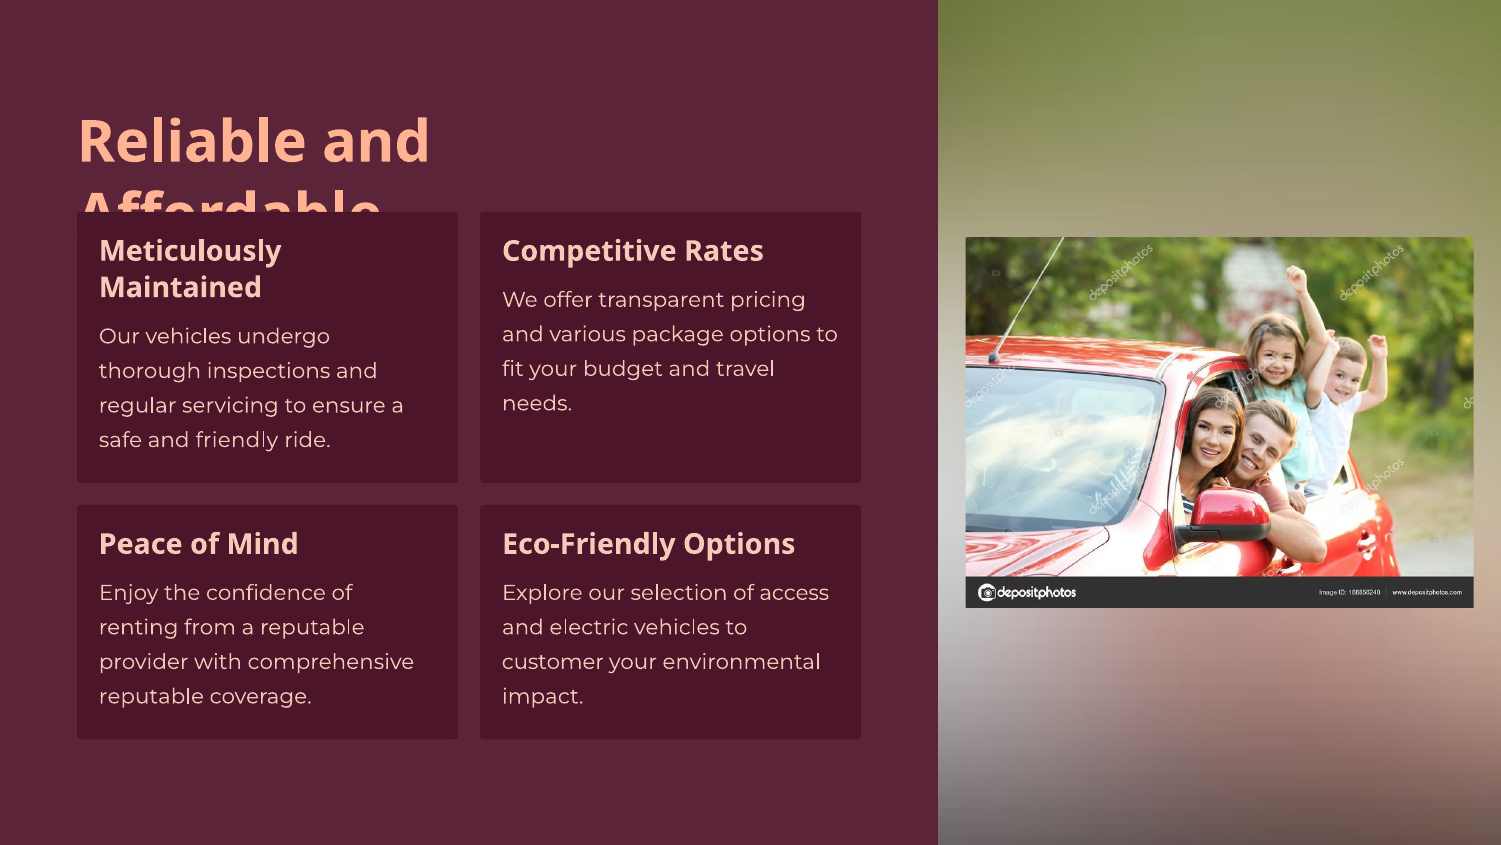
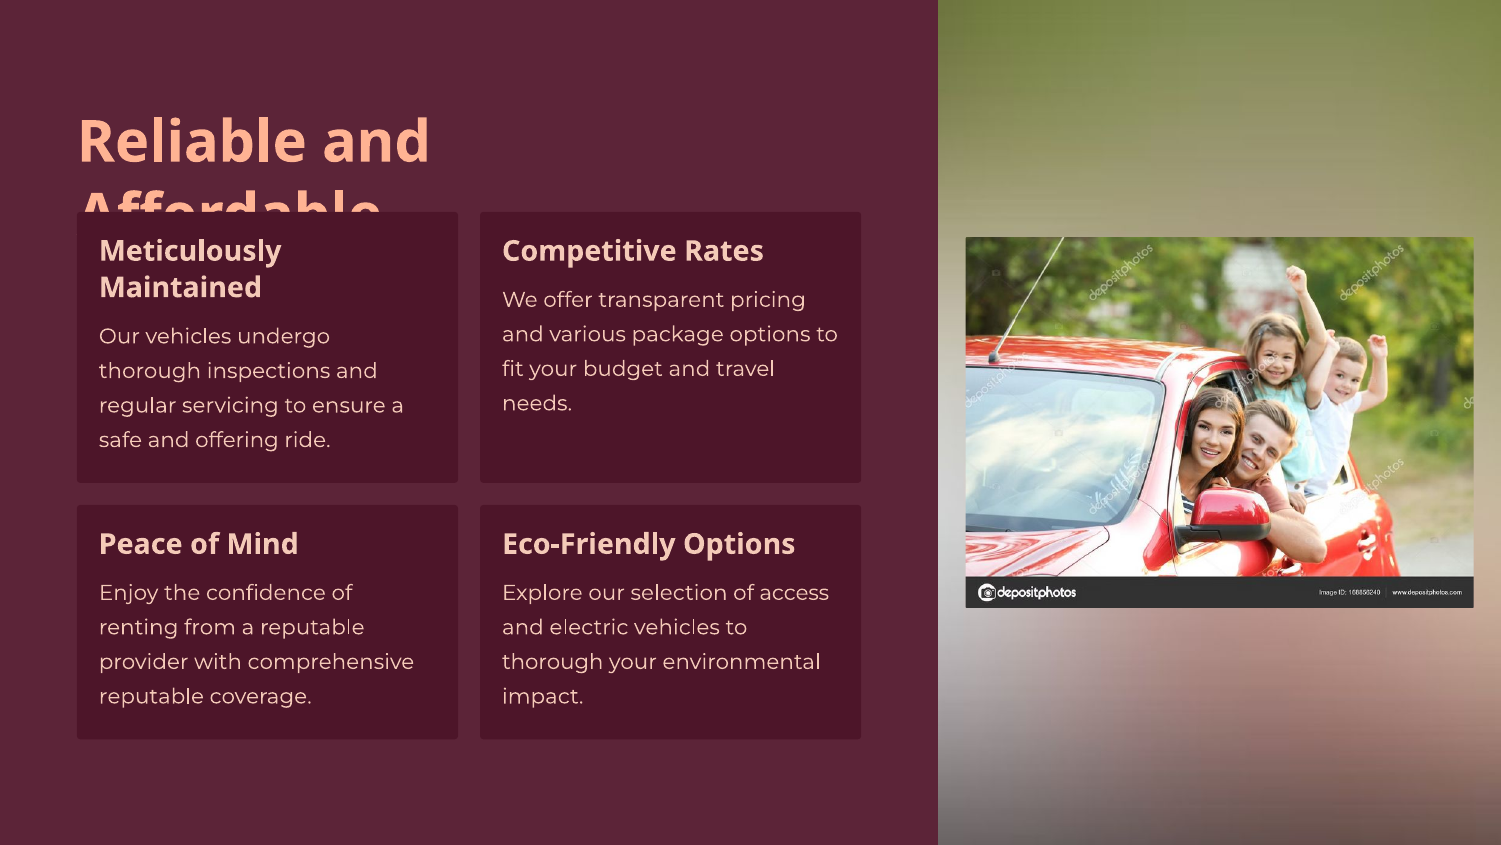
friendly: friendly -> offering (237, 440)
customer: customer -> thorough (553, 661)
